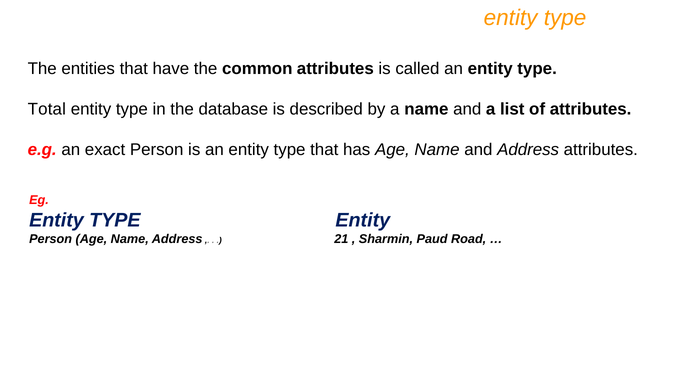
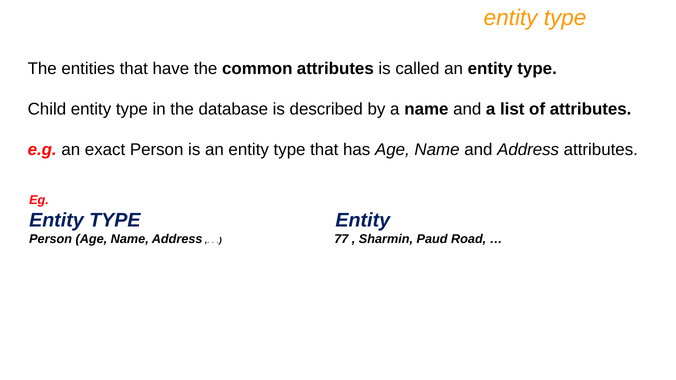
Total: Total -> Child (47, 109)
21: 21 -> 77 (341, 239)
